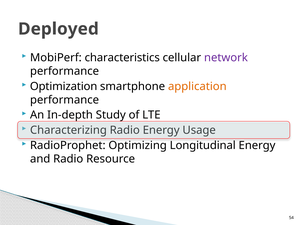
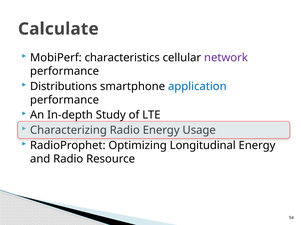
Deployed: Deployed -> Calculate (58, 29)
Optimization: Optimization -> Distributions (64, 87)
application colour: orange -> blue (197, 87)
